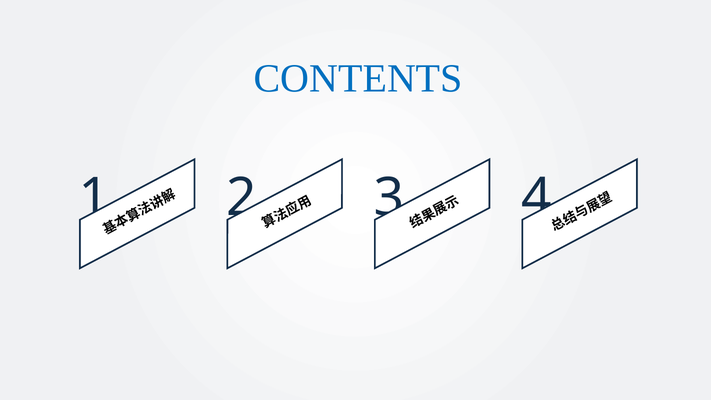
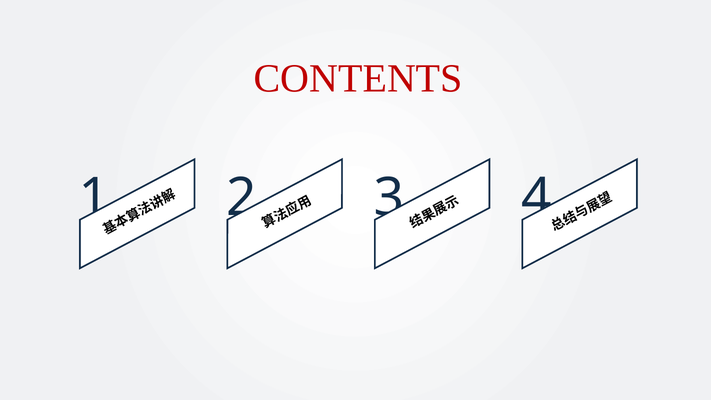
CONTENTS colour: blue -> red (358, 79)
